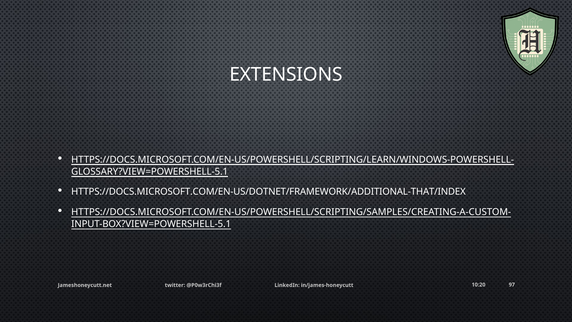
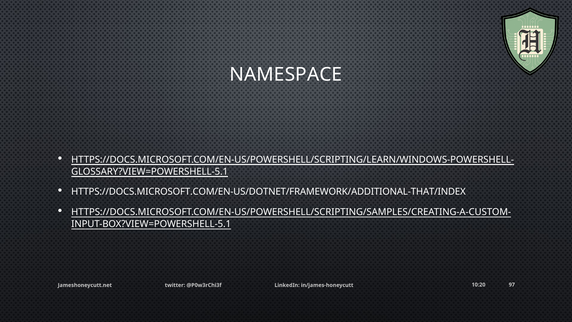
EXTENSIONS: EXTENSIONS -> NAMESPACE (286, 75)
